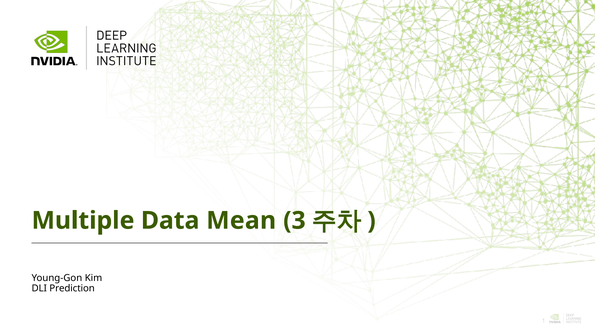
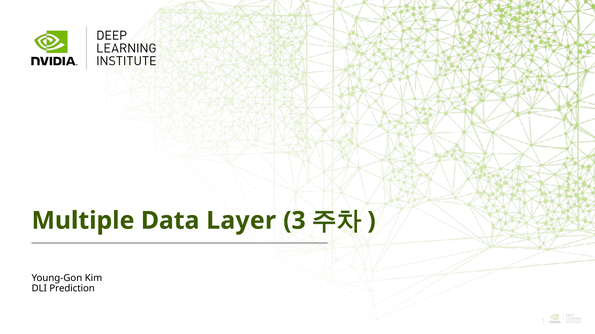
Mean: Mean -> Layer (241, 221)
